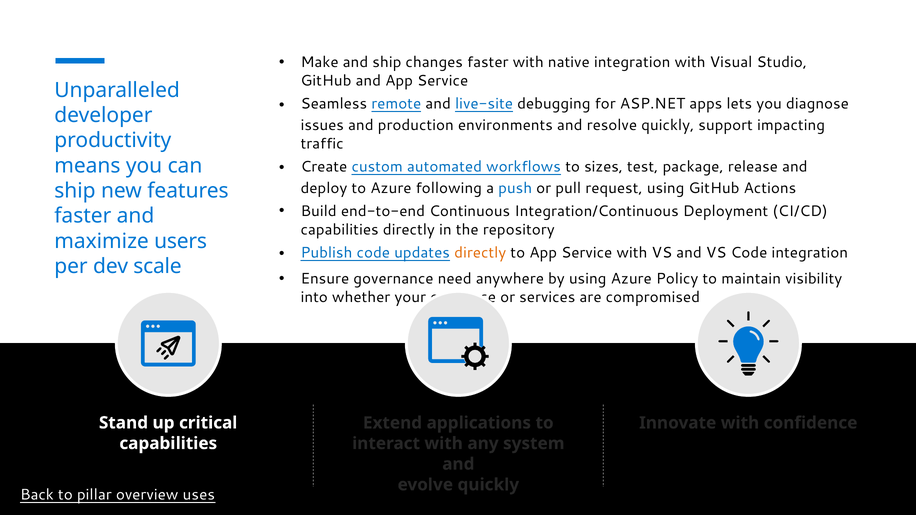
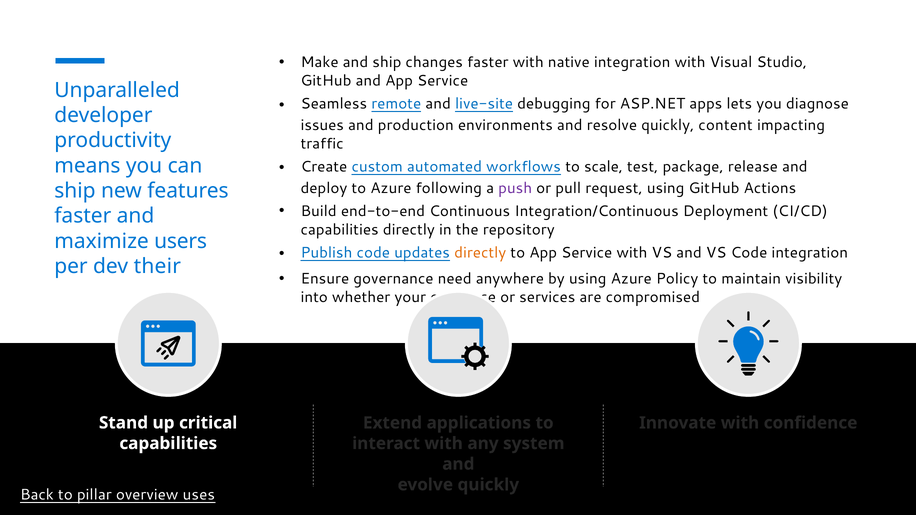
support: support -> content (726, 125)
sizes: sizes -> scale (604, 167)
push colour: blue -> purple (515, 188)
scale: scale -> their (157, 266)
